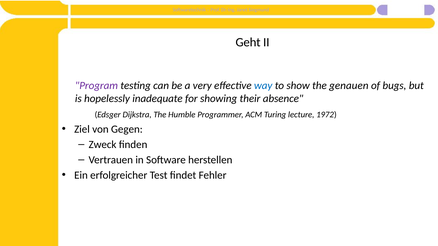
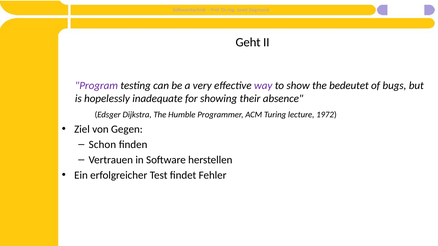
way colour: blue -> purple (263, 86)
genauen: genauen -> bedeutet (349, 86)
Zweck: Zweck -> Schon (102, 145)
